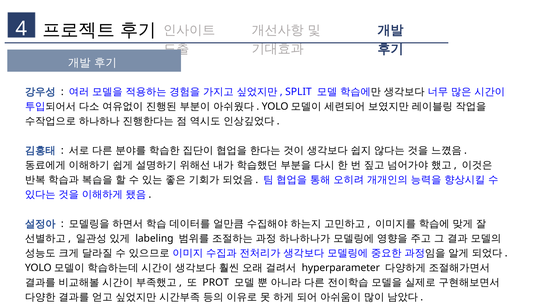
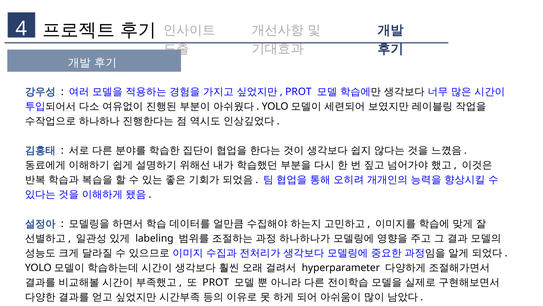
SPLIT: SPLIT -> PROT (298, 92)
